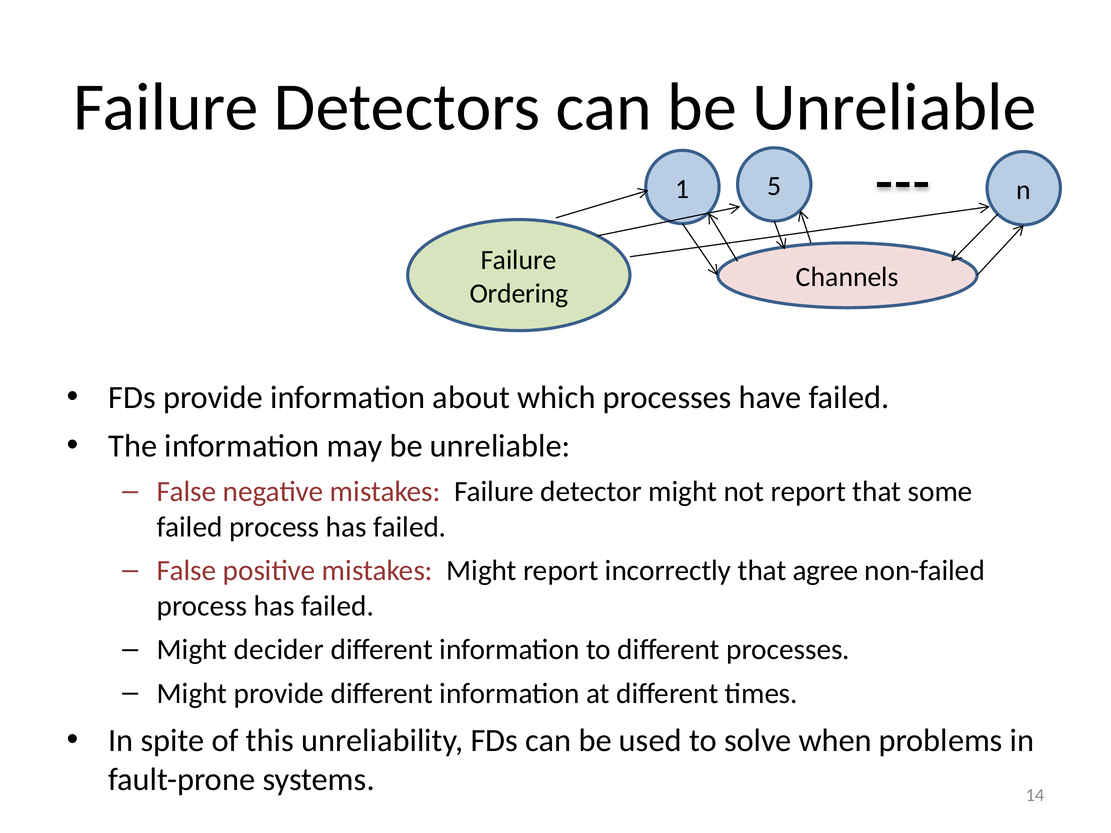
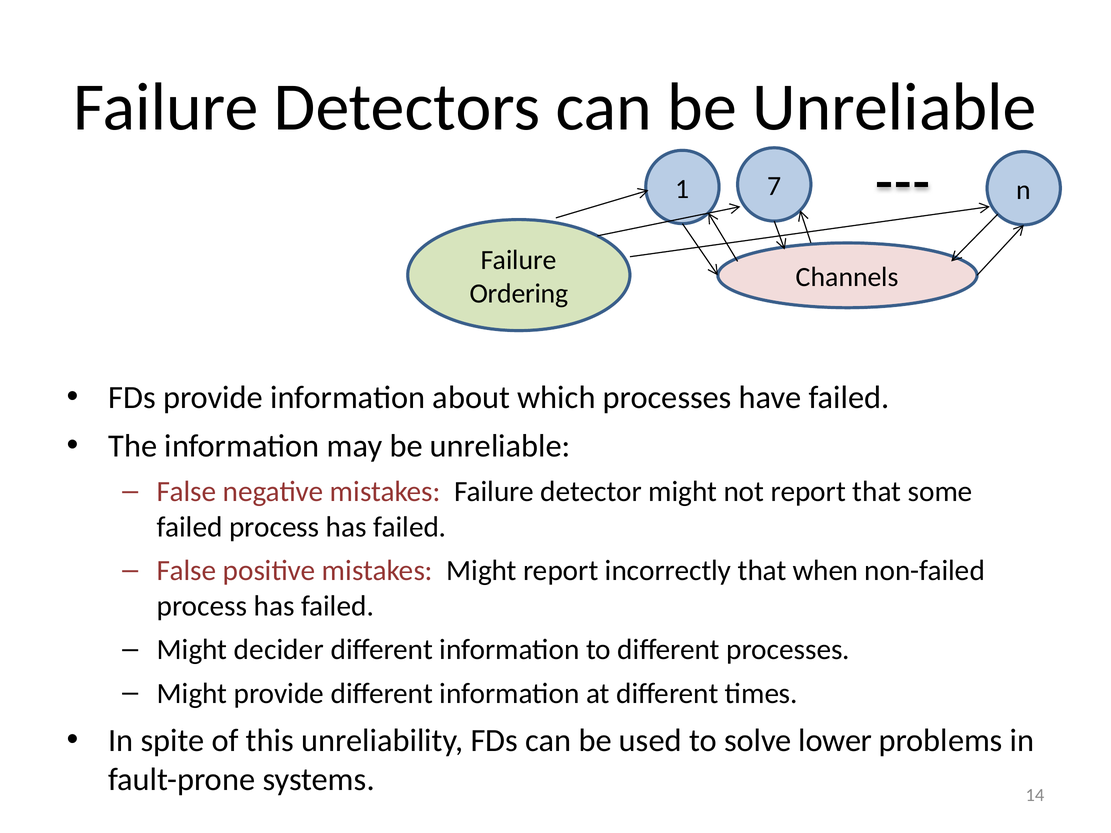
5: 5 -> 7 (774, 186)
agree: agree -> when (826, 571)
when: when -> lower (835, 741)
